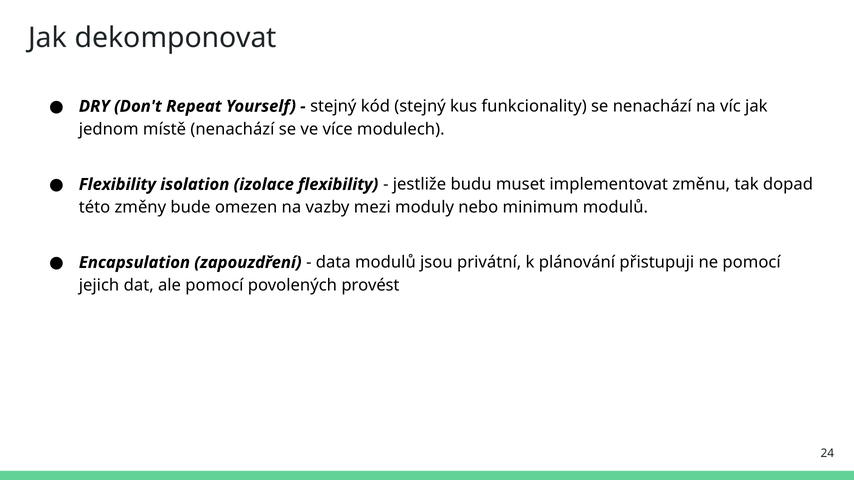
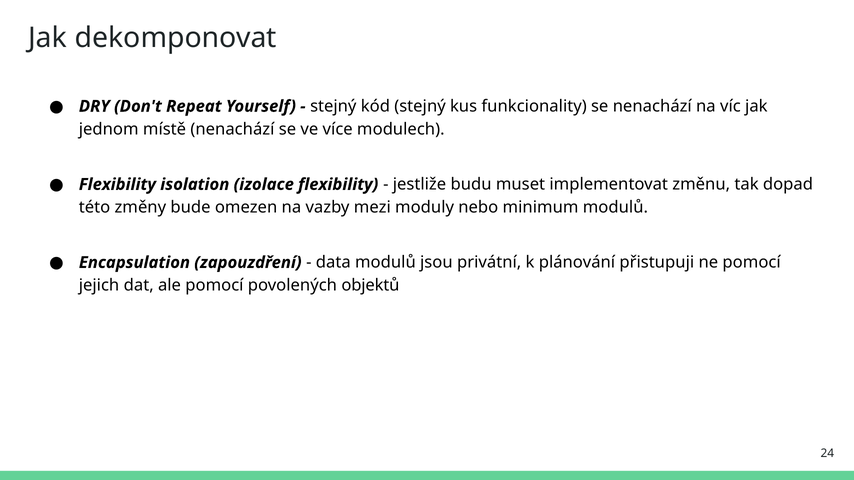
provést: provést -> objektů (370, 286)
